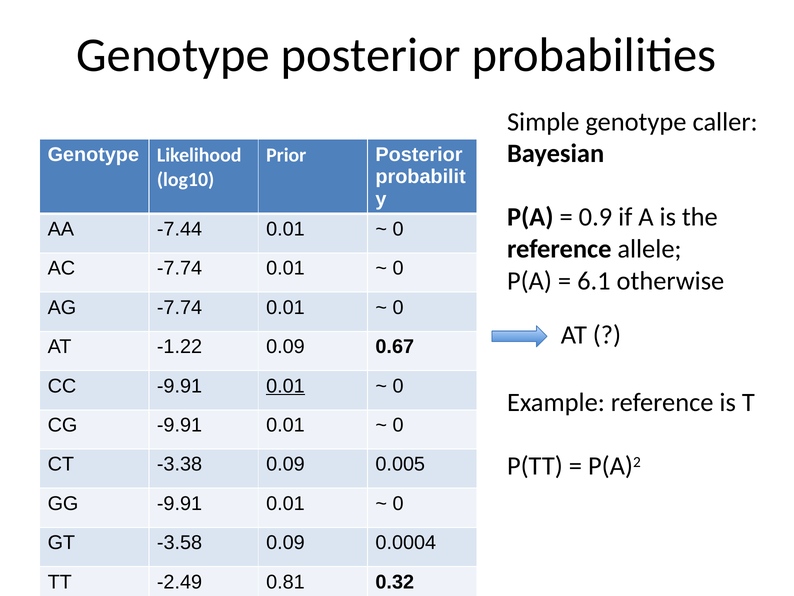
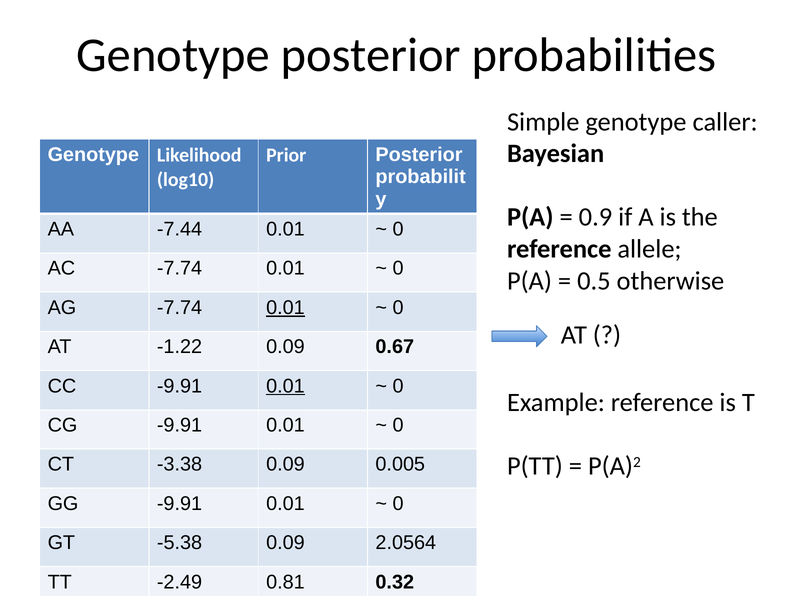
6.1: 6.1 -> 0.5 (594, 281)
0.01 underline: none -> present (285, 307)
-3.58: -3.58 -> -5.38 (180, 542)
0.0004: 0.0004 -> 2.0564 (406, 542)
